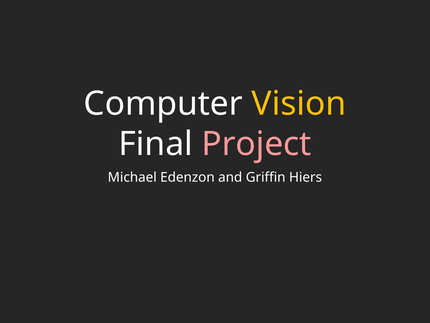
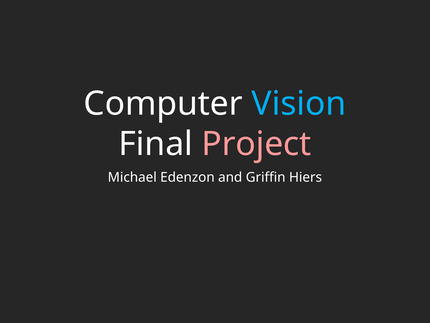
Vision colour: yellow -> light blue (299, 104)
